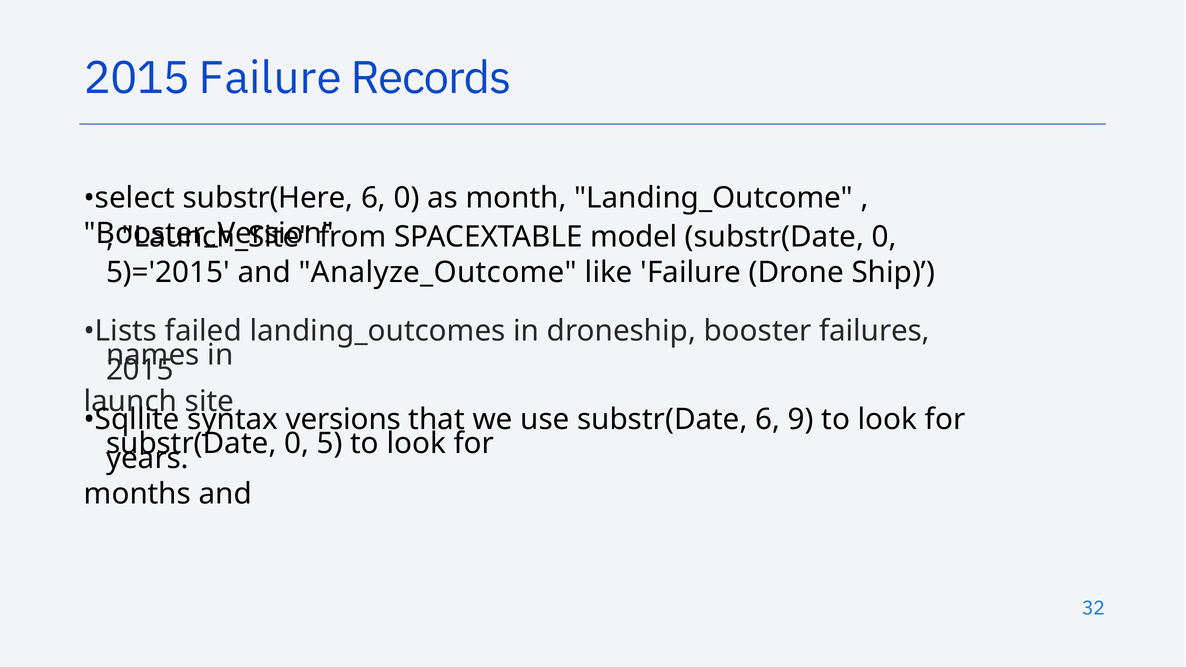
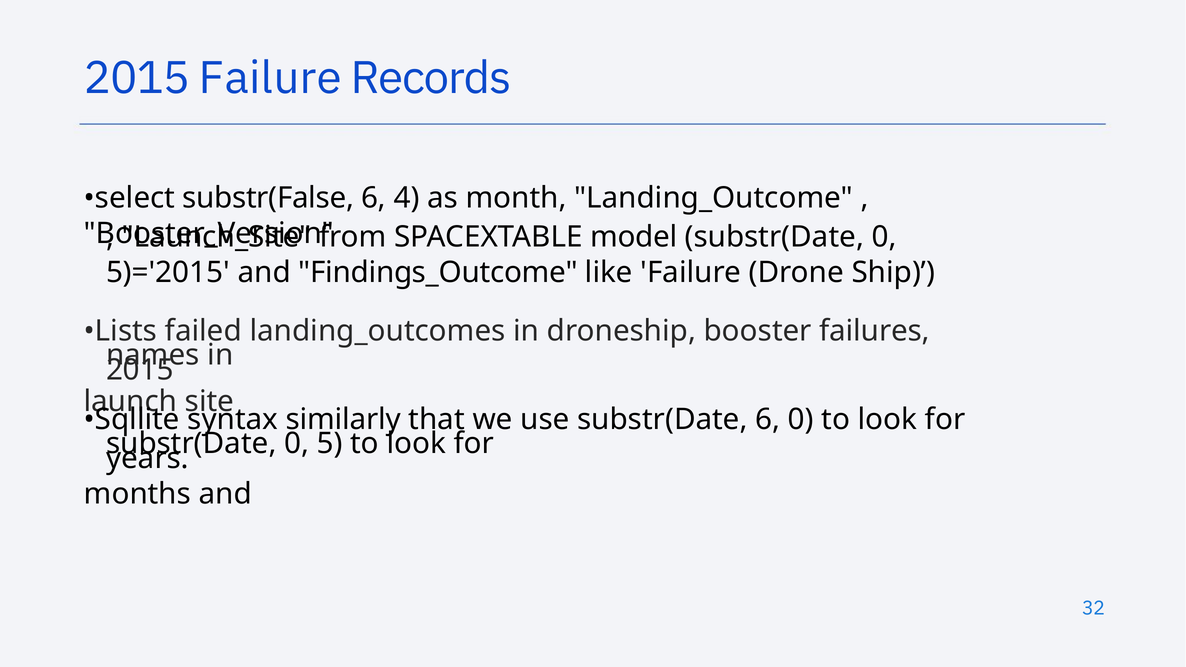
substr(Here: substr(Here -> substr(False (268, 198)
6 0: 0 -> 4 (406, 198)
Analyze_Outcome: Analyze_Outcome -> Findings_Outcome (438, 273)
versions: versions -> similarly (343, 420)
6 9: 9 -> 0 (801, 420)
